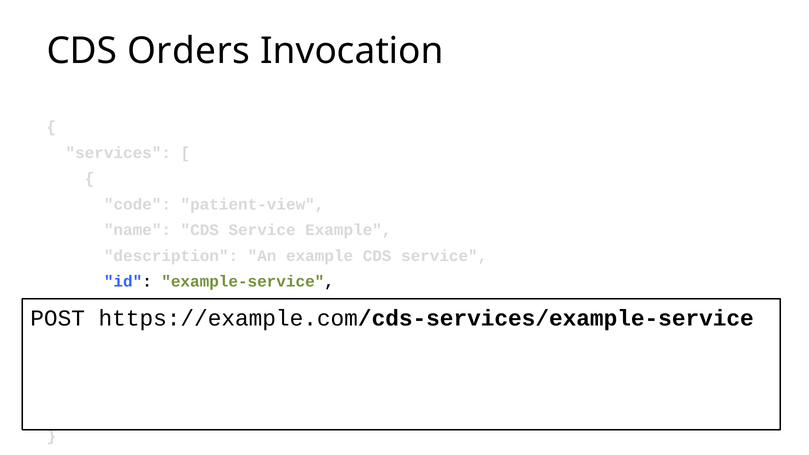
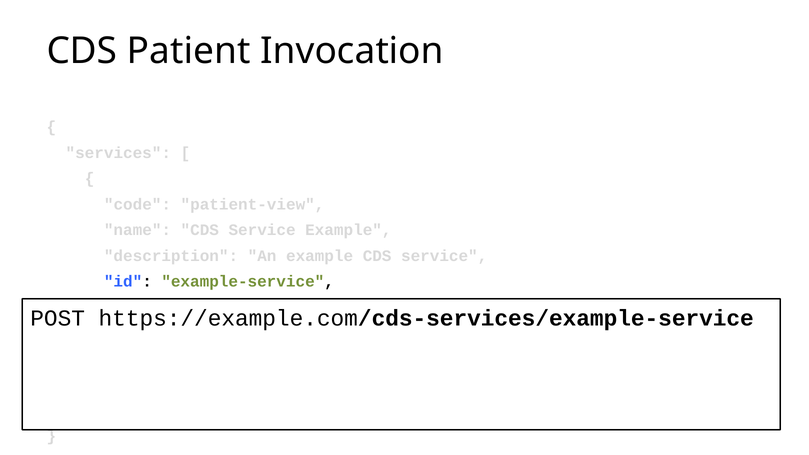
Orders: Orders -> Patient (189, 51)
